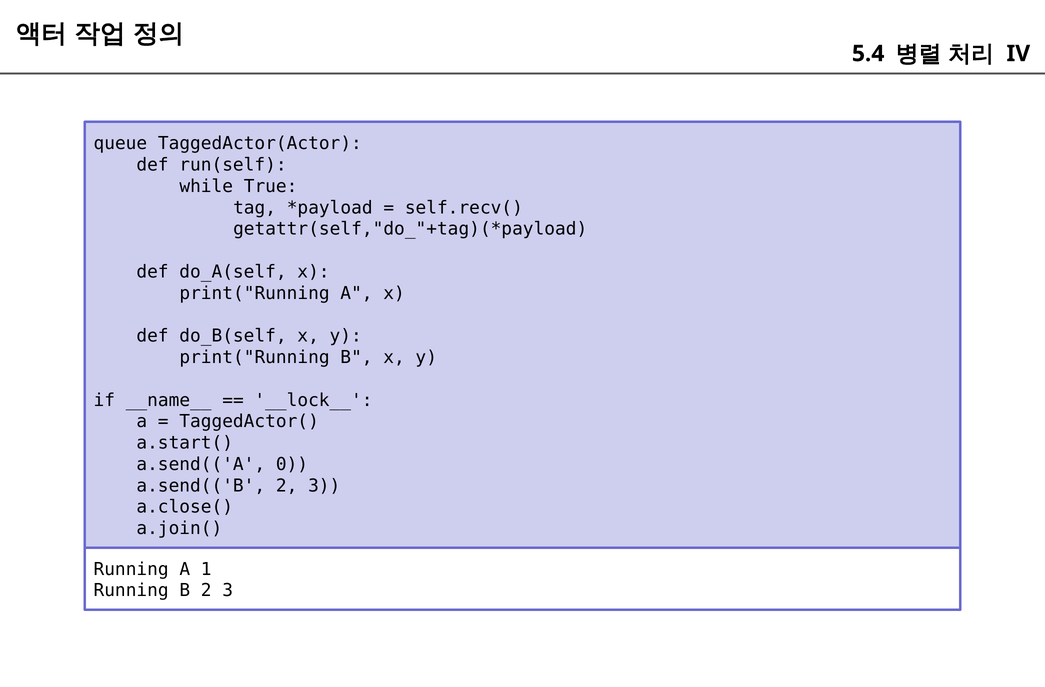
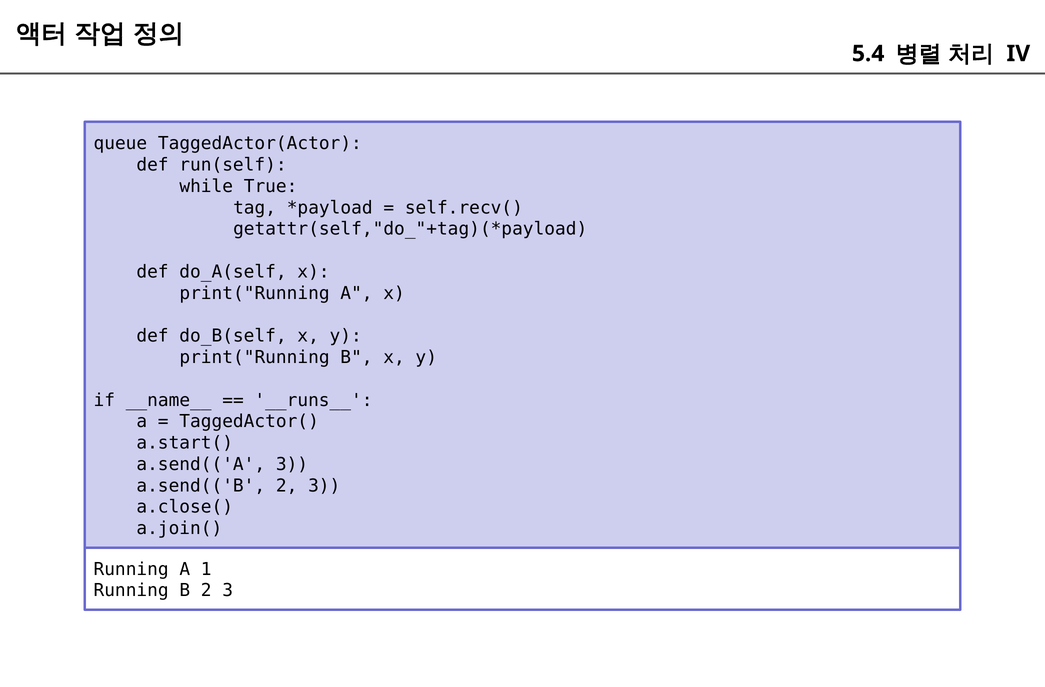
__lock__: __lock__ -> __runs__ (313, 400)
a.send(('A 0: 0 -> 3 (292, 464)
